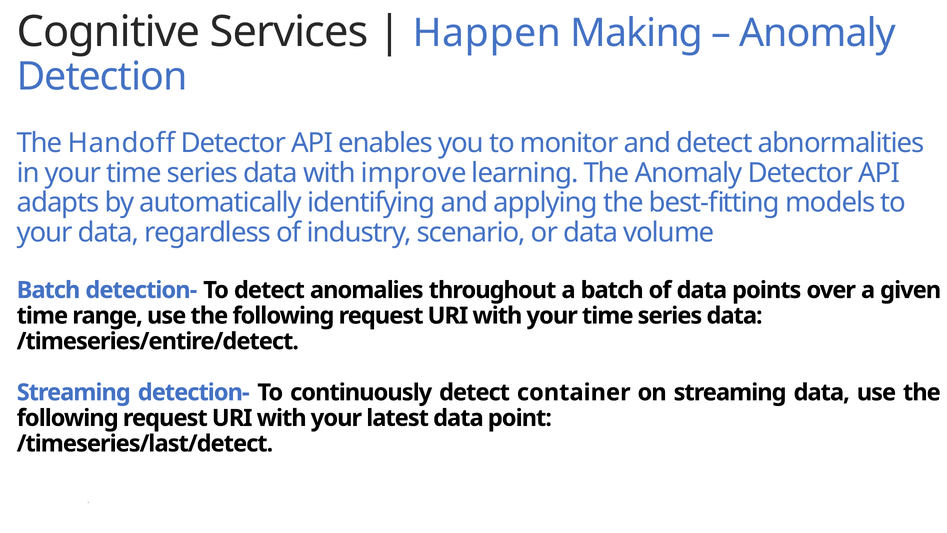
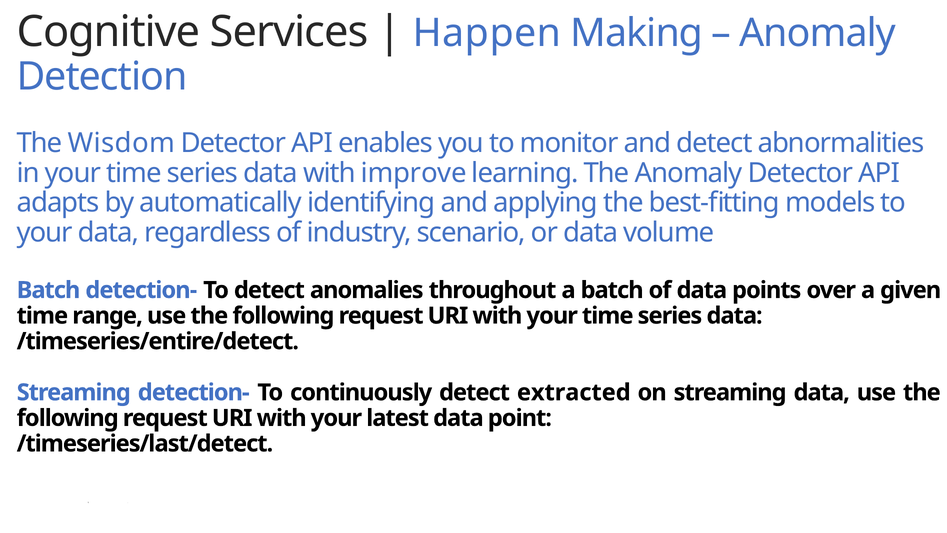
Handoff: Handoff -> Wisdom (121, 143)
container: container -> extracted (574, 392)
